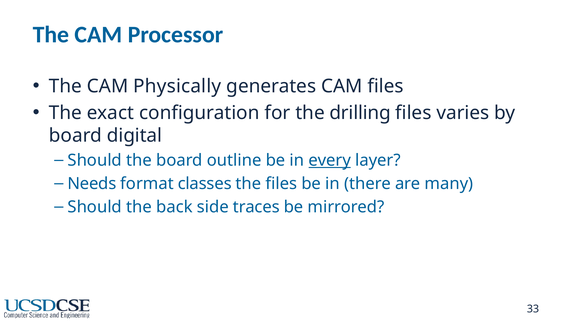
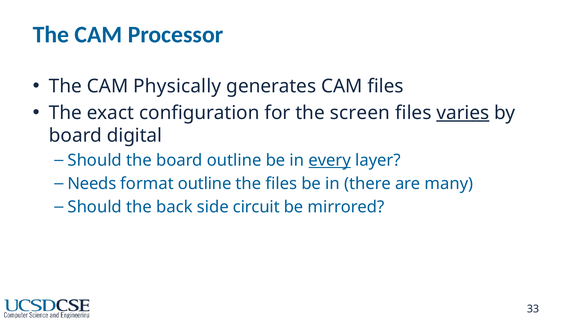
drilling: drilling -> screen (360, 113)
varies underline: none -> present (463, 113)
format classes: classes -> outline (205, 184)
traces: traces -> circuit (256, 207)
